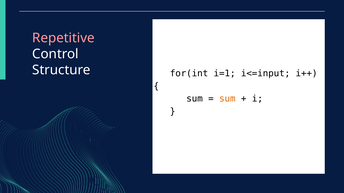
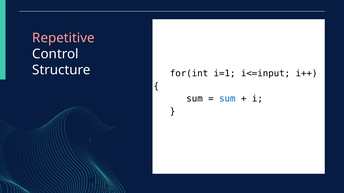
sum colour: orange -> blue (227, 99)
